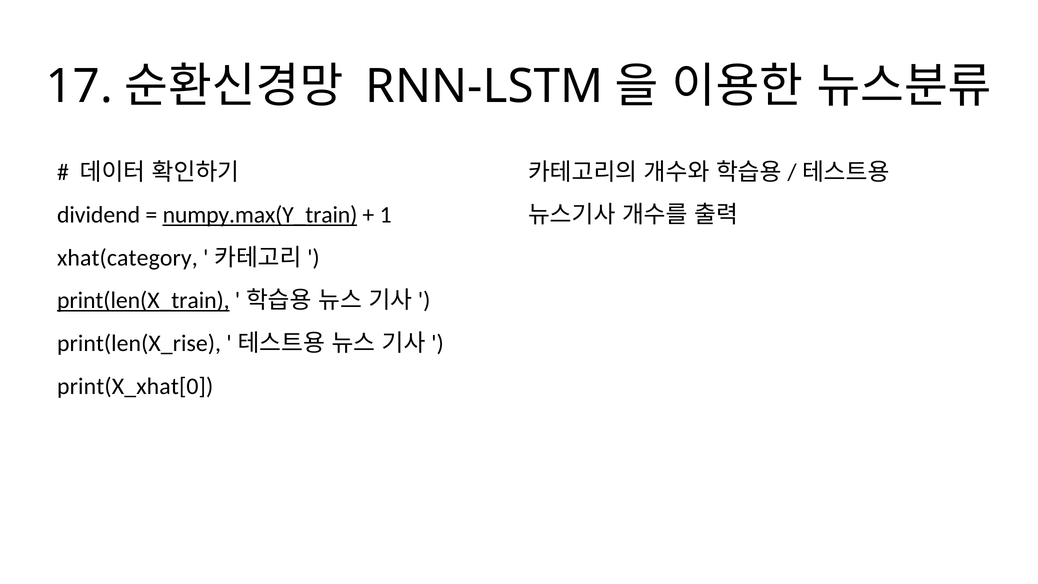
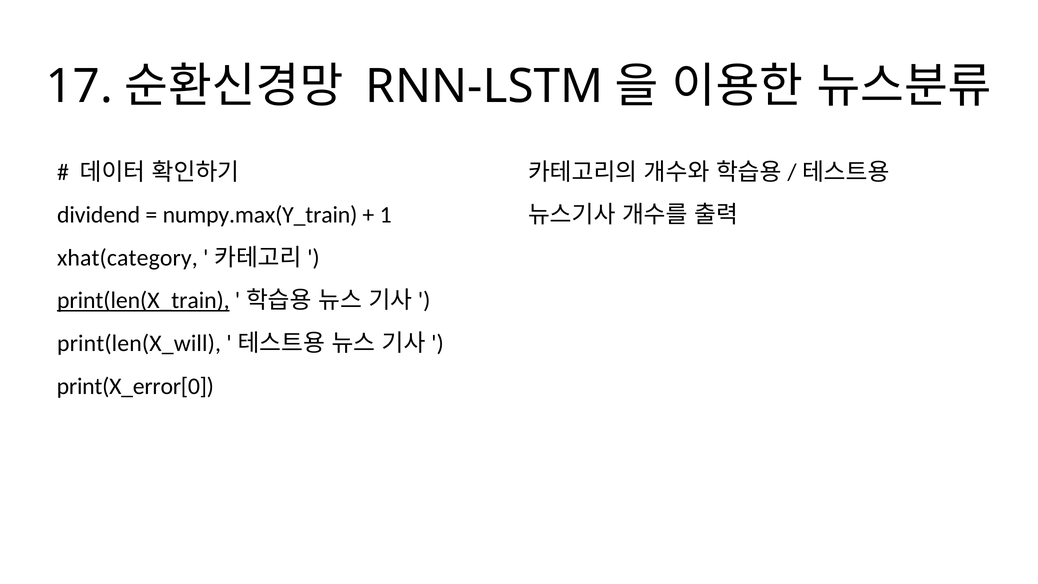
numpy.max(Y_train underline: present -> none (260, 215)
print(len(X_rise: print(len(X_rise -> print(len(X_will (139, 343)
print(X_xhat[0: print(X_xhat[0 -> print(X_error[0 (135, 386)
